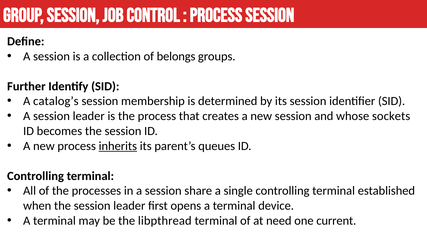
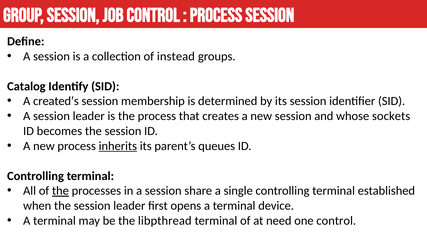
belongs: belongs -> instead (176, 56)
Further: Further -> Catalog (26, 86)
catalog’s: catalog’s -> created’s (56, 101)
the underline: none -> present (60, 191)
one current: current -> control (336, 221)
